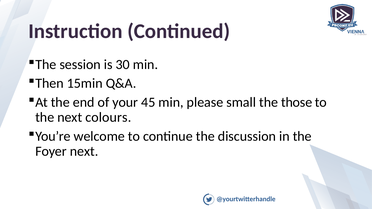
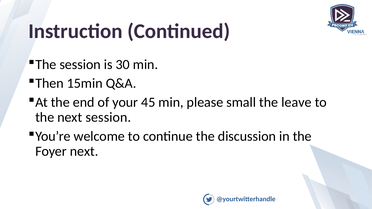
those: those -> leave (296, 102)
next colours: colours -> session (108, 118)
